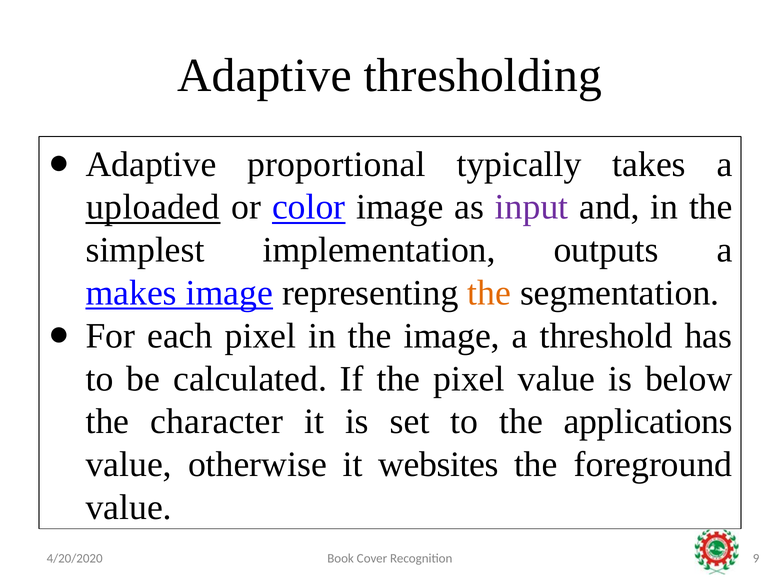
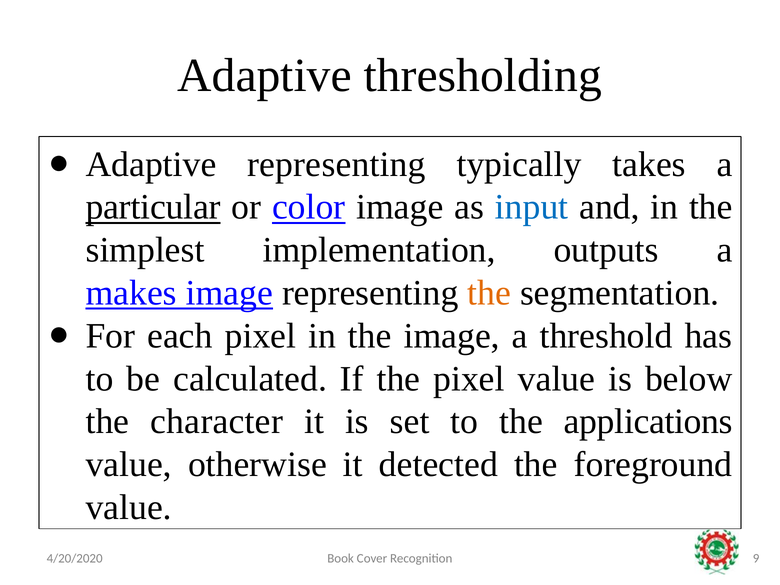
Adaptive proportional: proportional -> representing (337, 164)
uploaded: uploaded -> particular (153, 207)
input colour: purple -> blue (532, 207)
websites: websites -> detected (438, 465)
